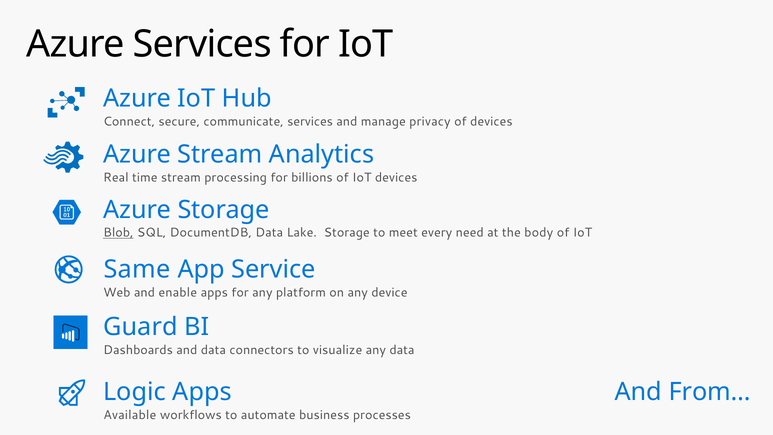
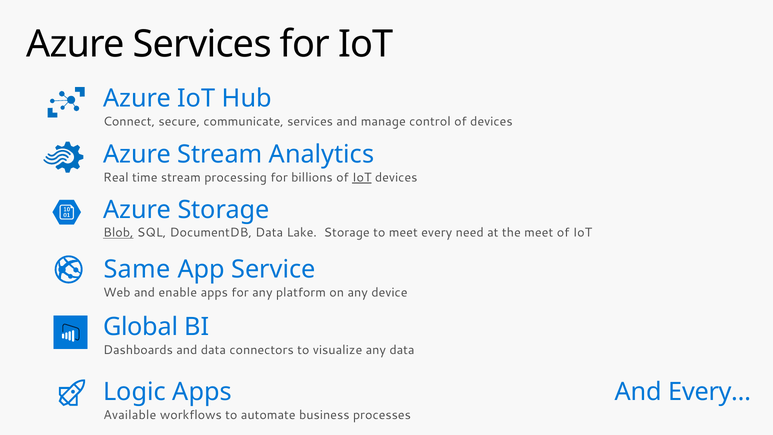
privacy: privacy -> control (430, 122)
IoT underline: none -> present (362, 178)
the body: body -> meet (539, 233)
Guard: Guard -> Global (141, 327)
From…: From… -> Every… (710, 392)
